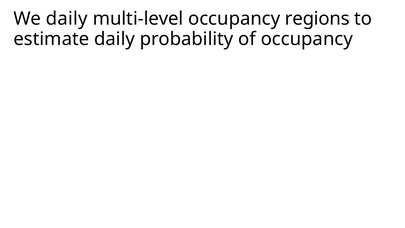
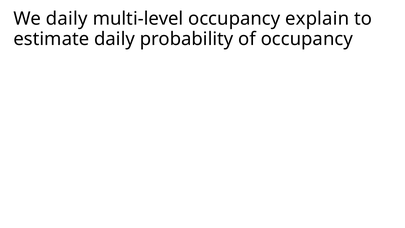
regions: regions -> explain (317, 19)
